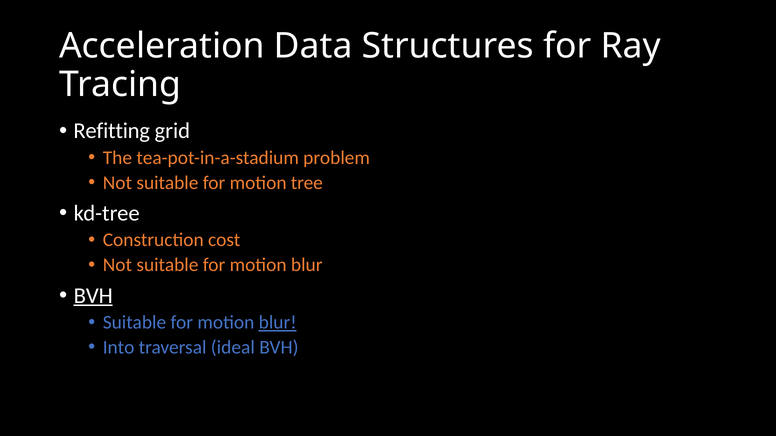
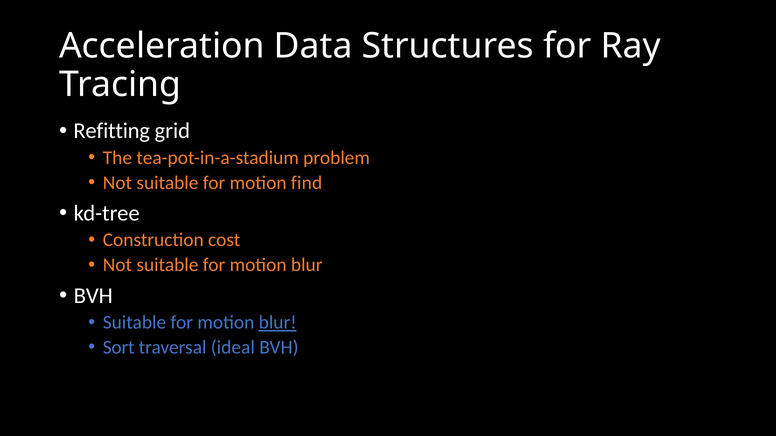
tree: tree -> find (307, 183)
BVH underline: present -> none (93, 296)
Into: Into -> Sort (119, 348)
